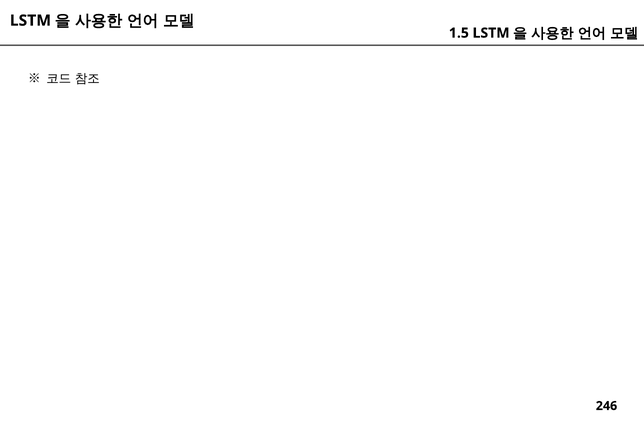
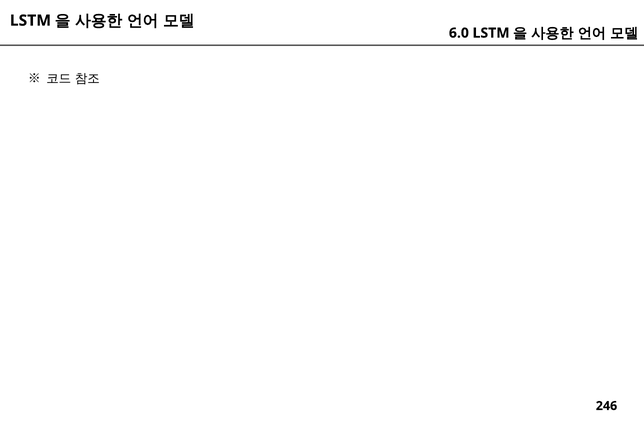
1.5: 1.5 -> 6.0 (459, 33)
